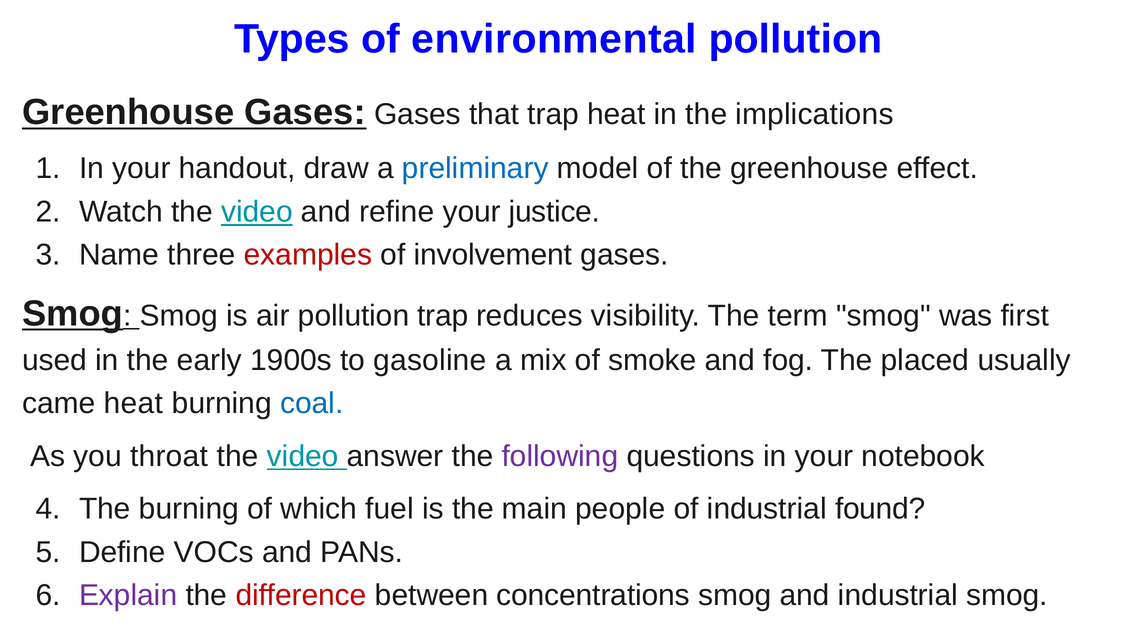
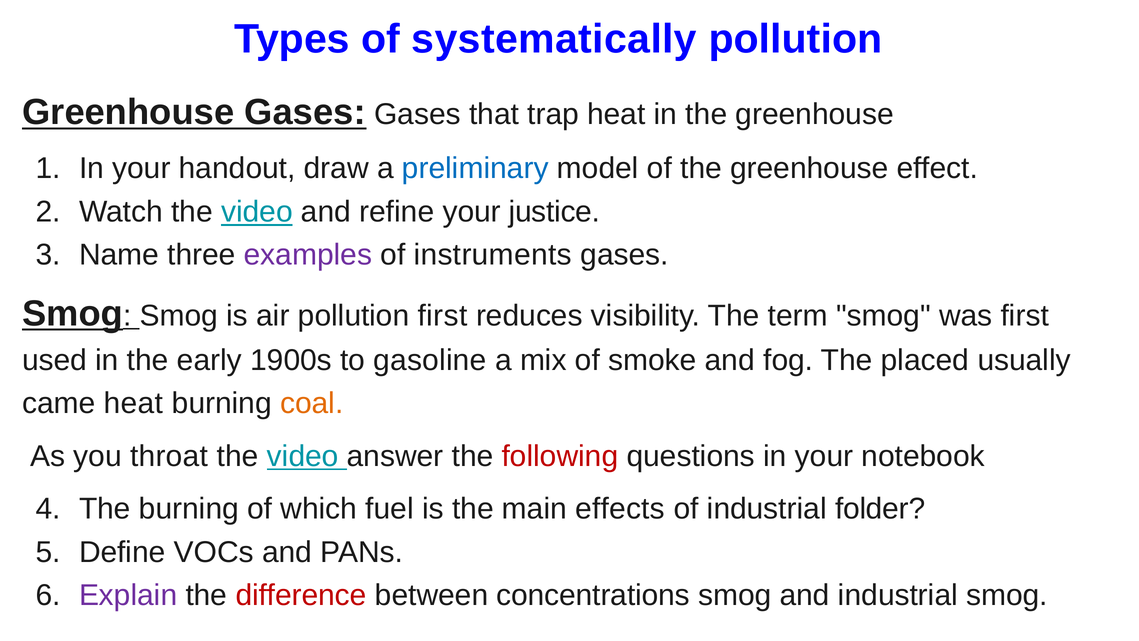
environmental: environmental -> systematically (554, 39)
in the implications: implications -> greenhouse (815, 114)
examples colour: red -> purple (308, 255)
involvement: involvement -> instruments (493, 255)
pollution trap: trap -> first (443, 316)
coal colour: blue -> orange (312, 403)
following colour: purple -> red (560, 456)
people: people -> effects (620, 509)
found: found -> folder (880, 509)
